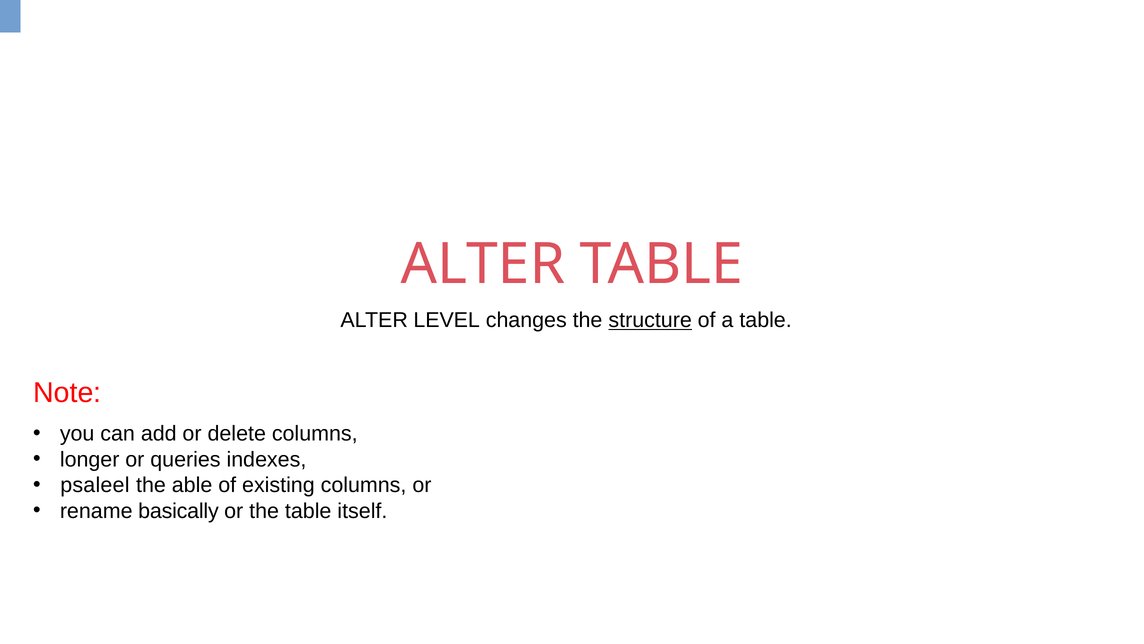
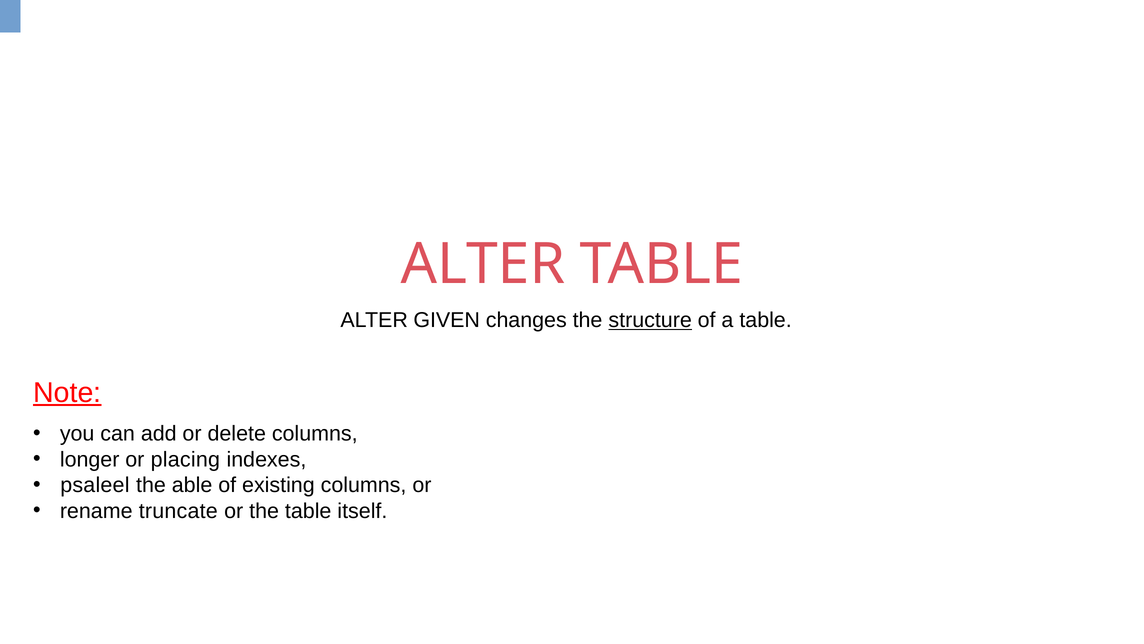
LEVEL: LEVEL -> GIVEN (447, 320)
Note underline: none -> present (67, 392)
queries: queries -> placing (185, 459)
basically: basically -> truncate (178, 511)
